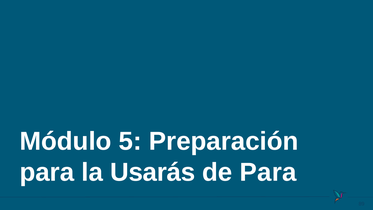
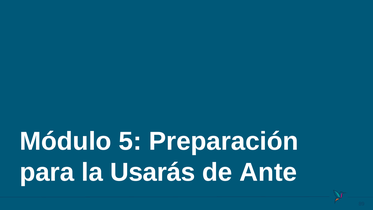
de Para: Para -> Ante (268, 172)
